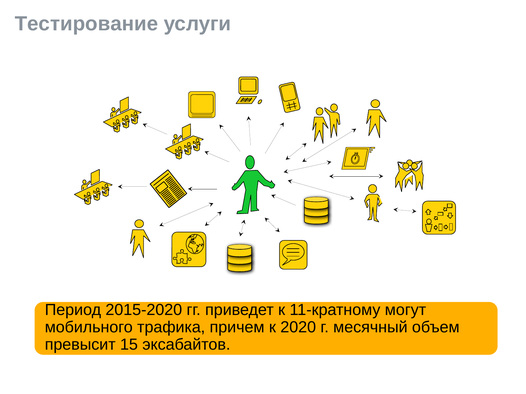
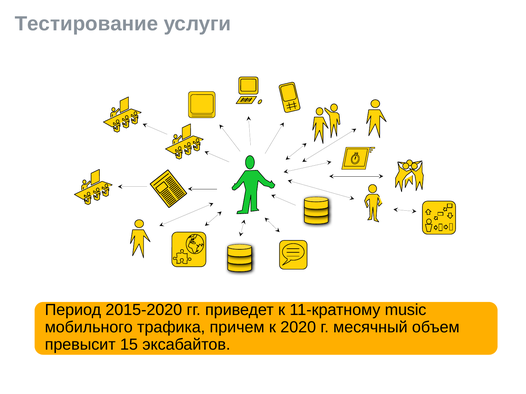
могут: могут -> music (406, 310)
